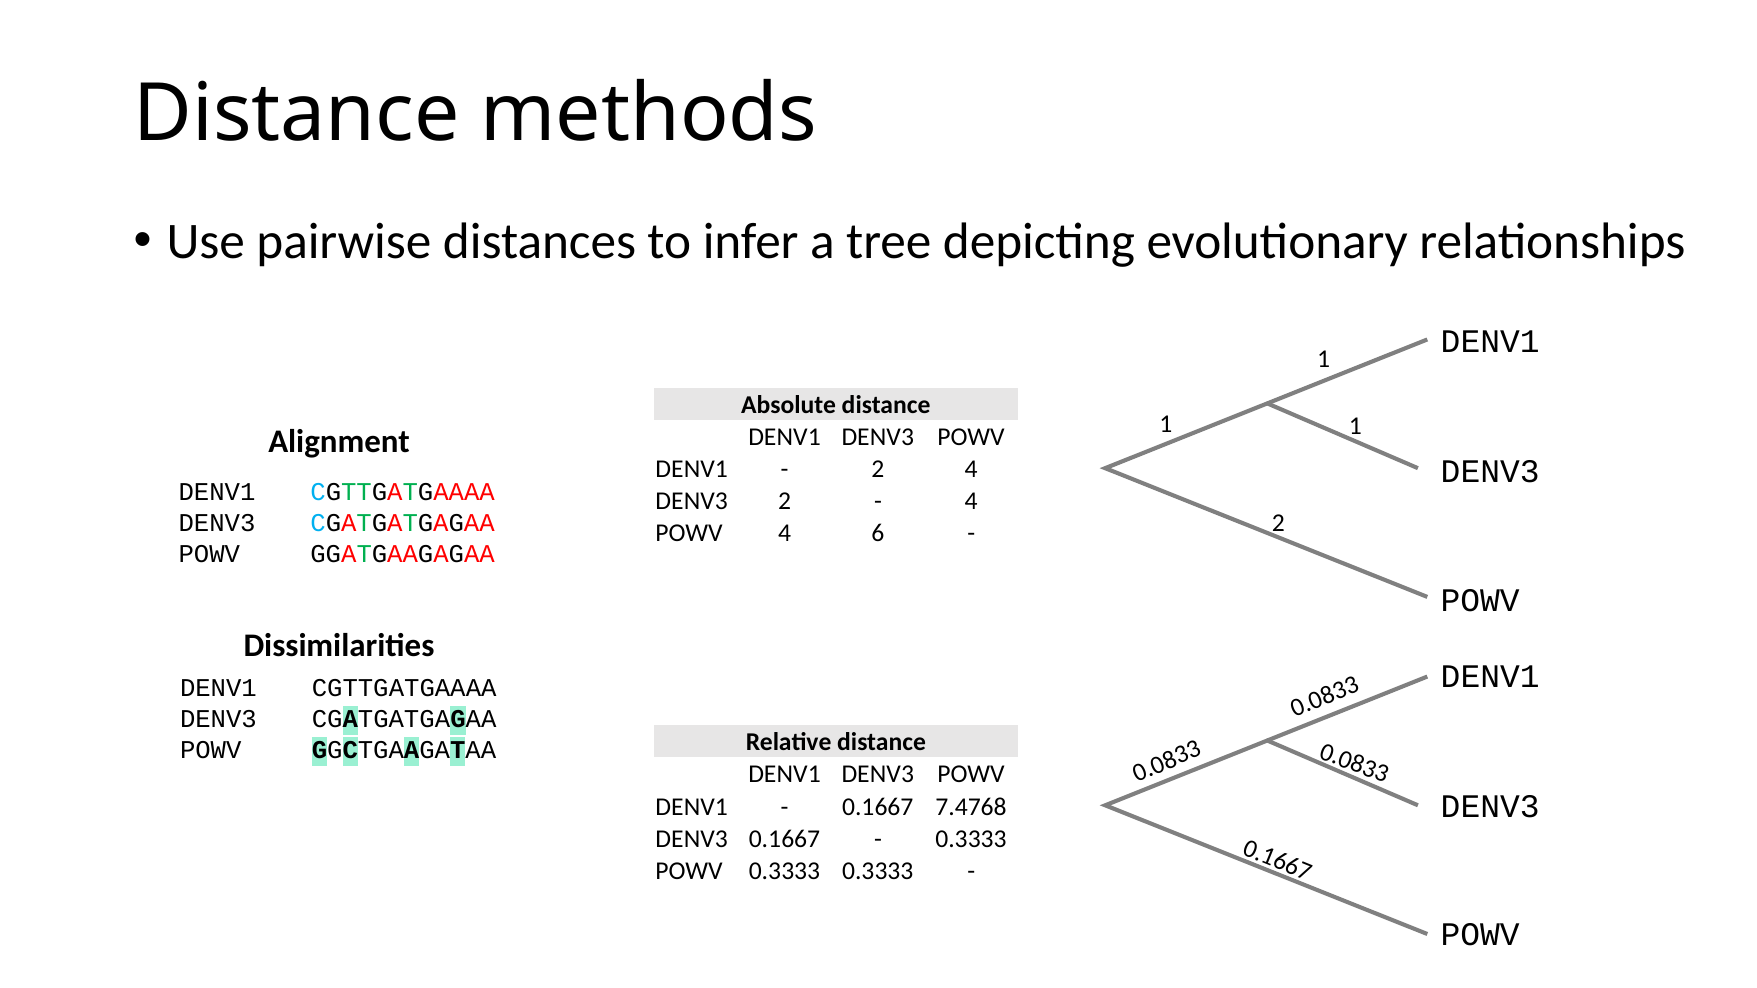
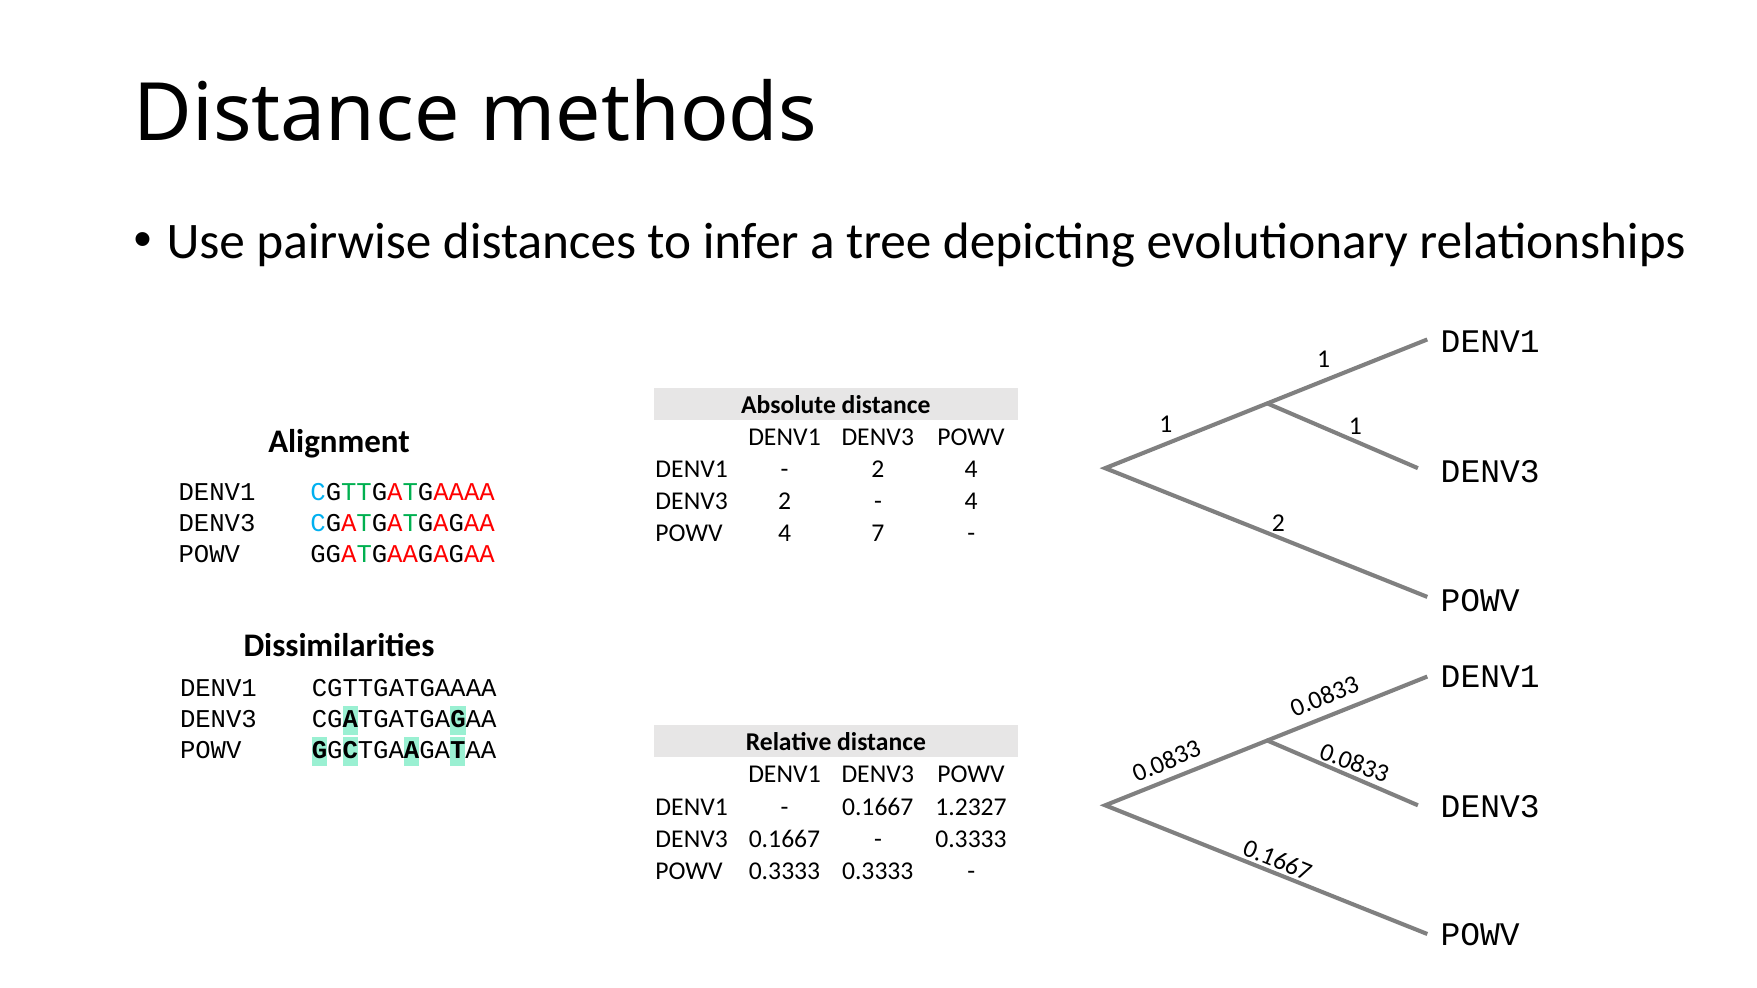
4 6: 6 -> 7 (878, 534)
7.4768: 7.4768 -> 1.2327 (971, 807)
